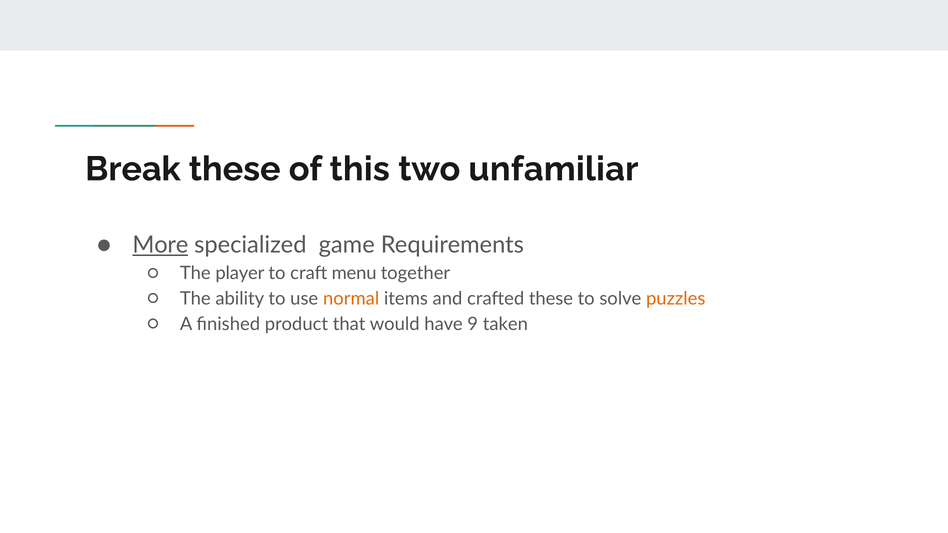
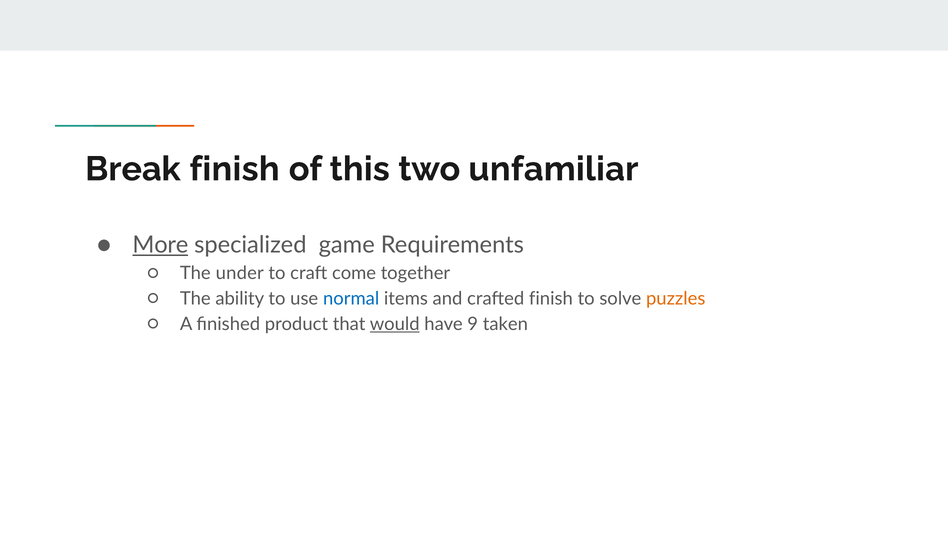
Break these: these -> finish (235, 169)
player: player -> under (240, 273)
menu: menu -> come (354, 273)
normal colour: orange -> blue (351, 299)
crafted these: these -> finish (551, 299)
would underline: none -> present (395, 324)
